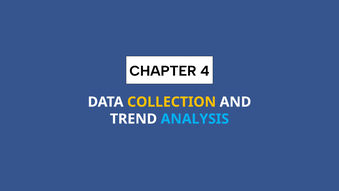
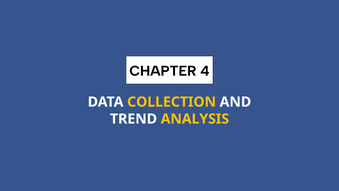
ANALYSIS colour: light blue -> yellow (195, 119)
